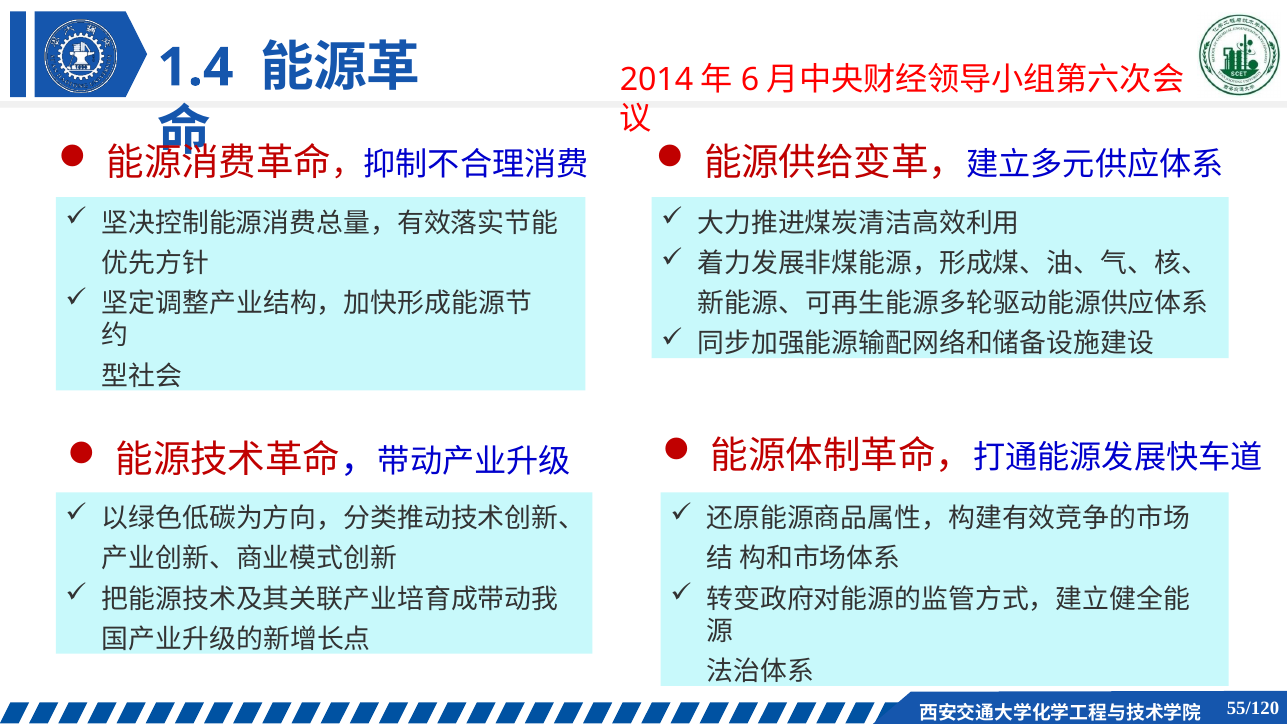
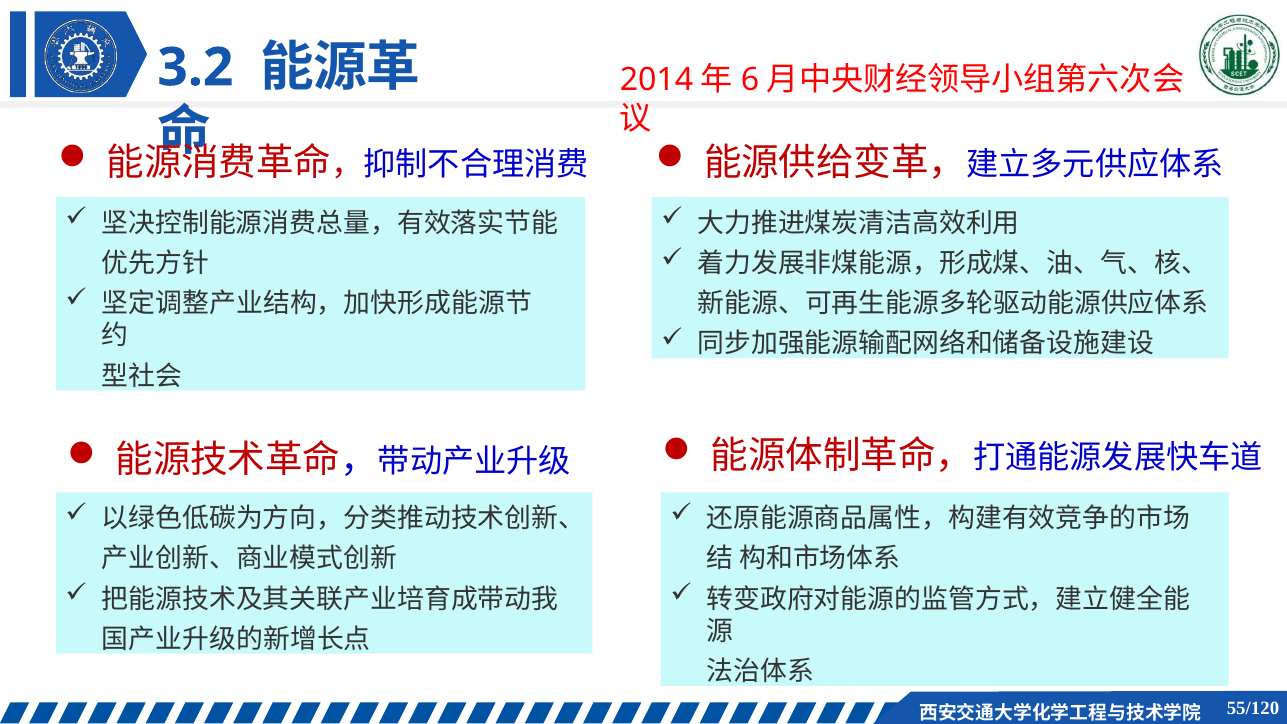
1.4: 1.4 -> 3.2 (195, 68)
